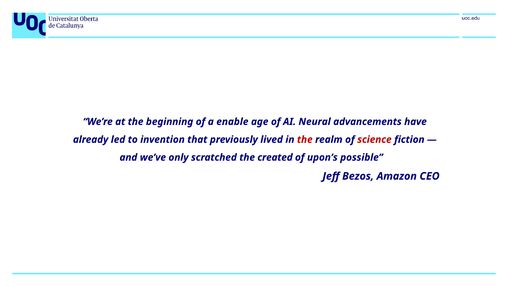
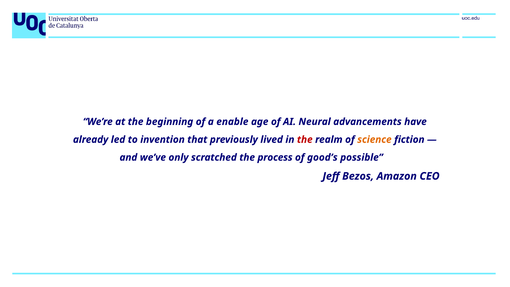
science colour: red -> orange (374, 140)
created: created -> process (275, 157)
upon’s: upon’s -> good’s (322, 157)
